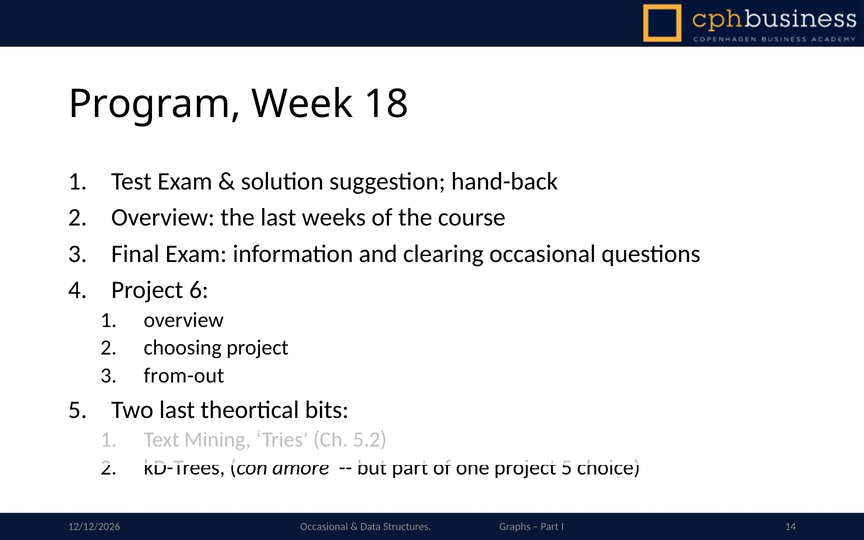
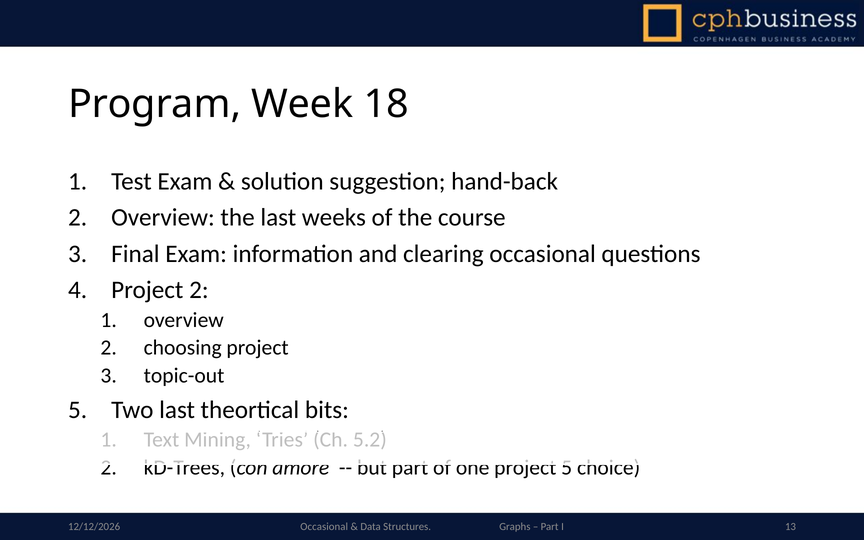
Project 6: 6 -> 2 (199, 290)
from-out: from-out -> topic-out (184, 376)
14: 14 -> 13 (790, 527)
